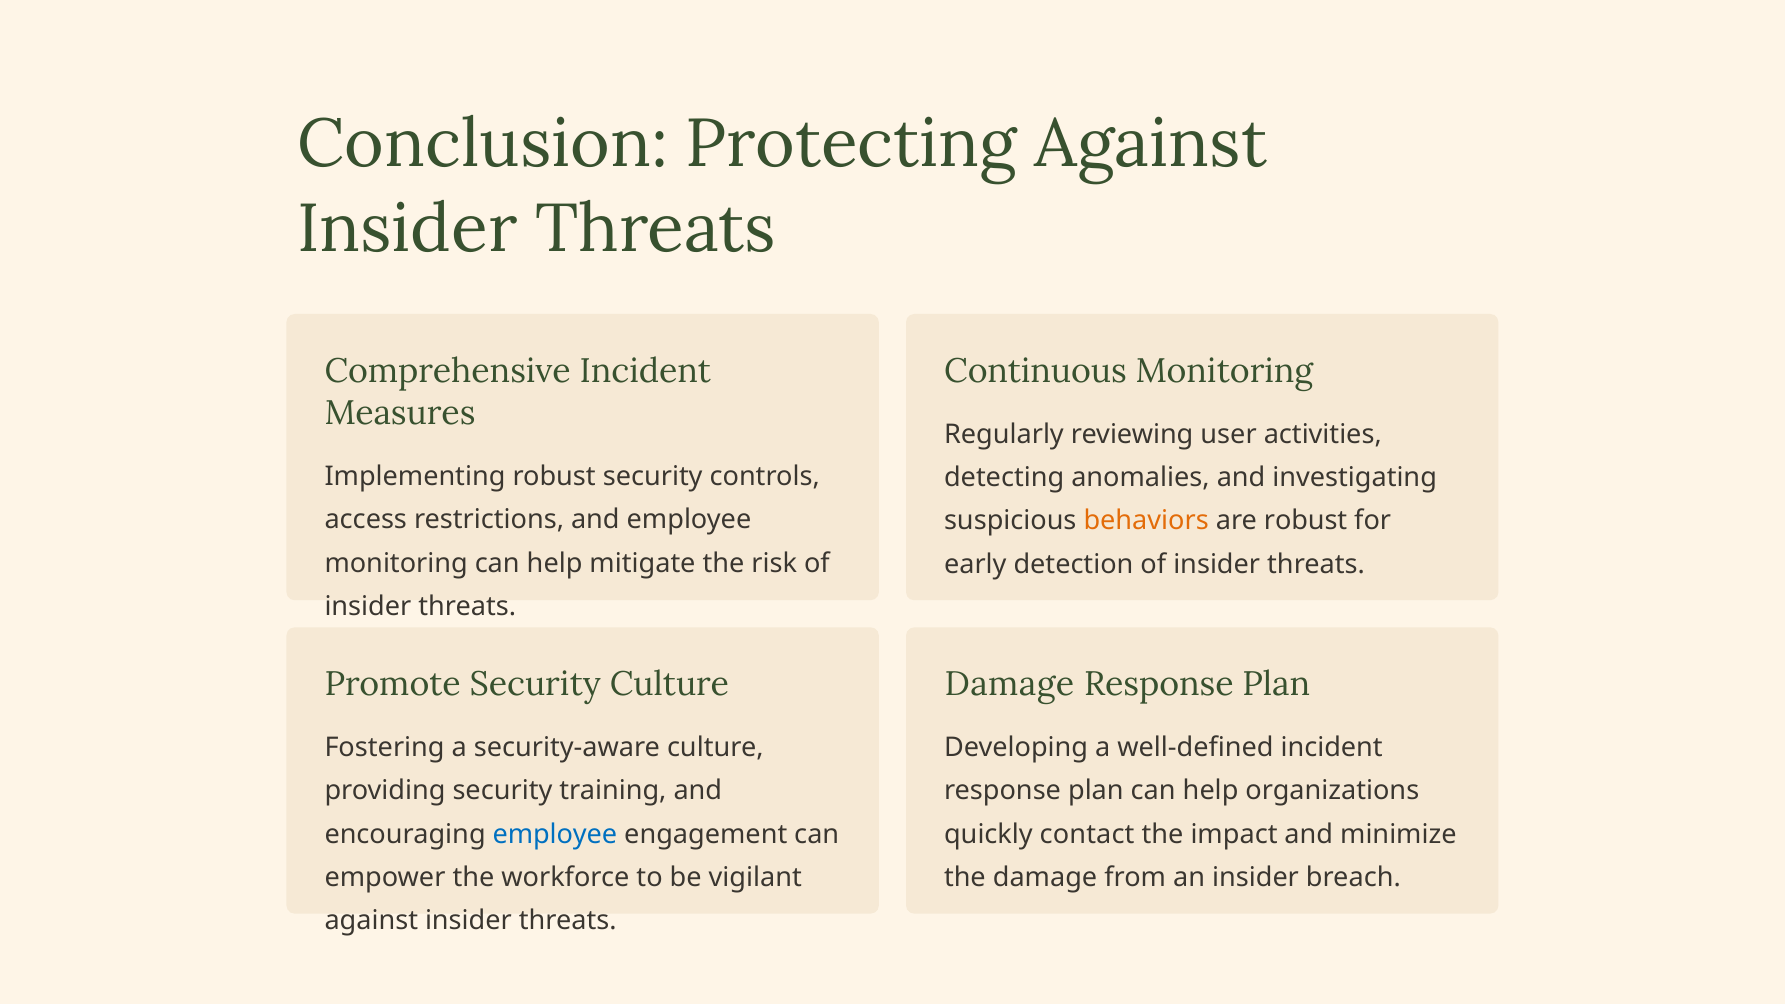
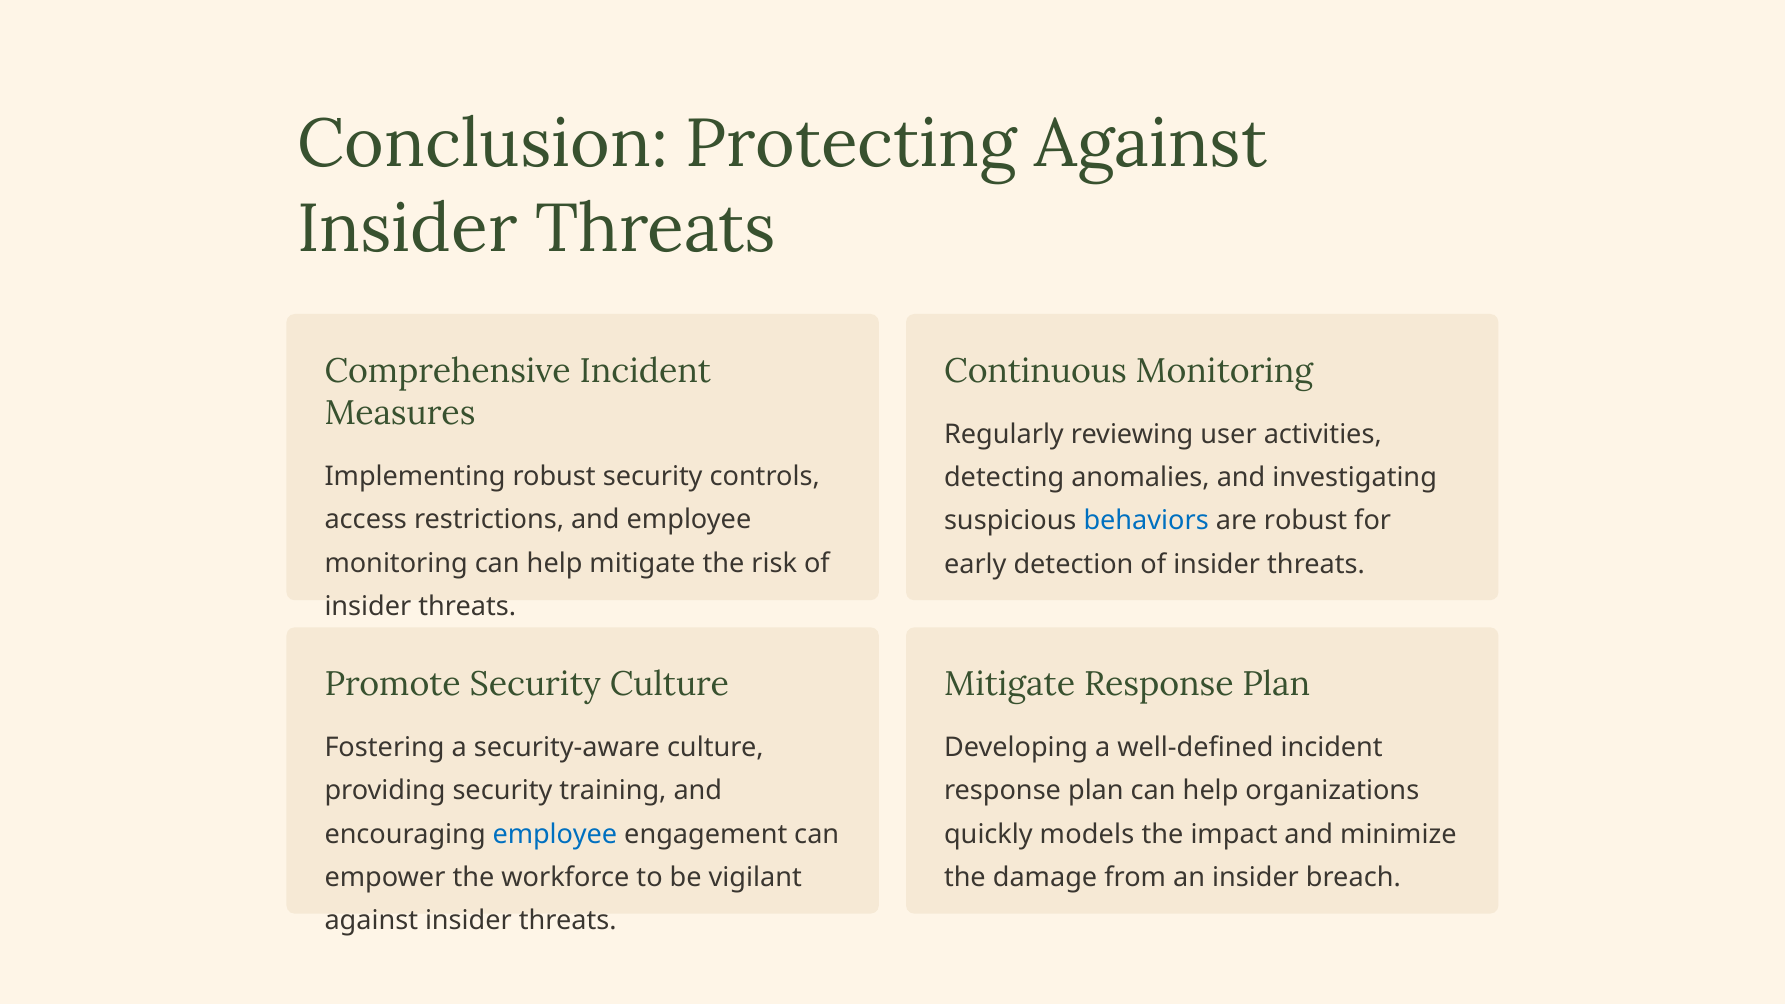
behaviors colour: orange -> blue (1146, 521)
Damage: Damage -> Mitigate (1010, 684)
contact: contact -> models (1087, 834)
